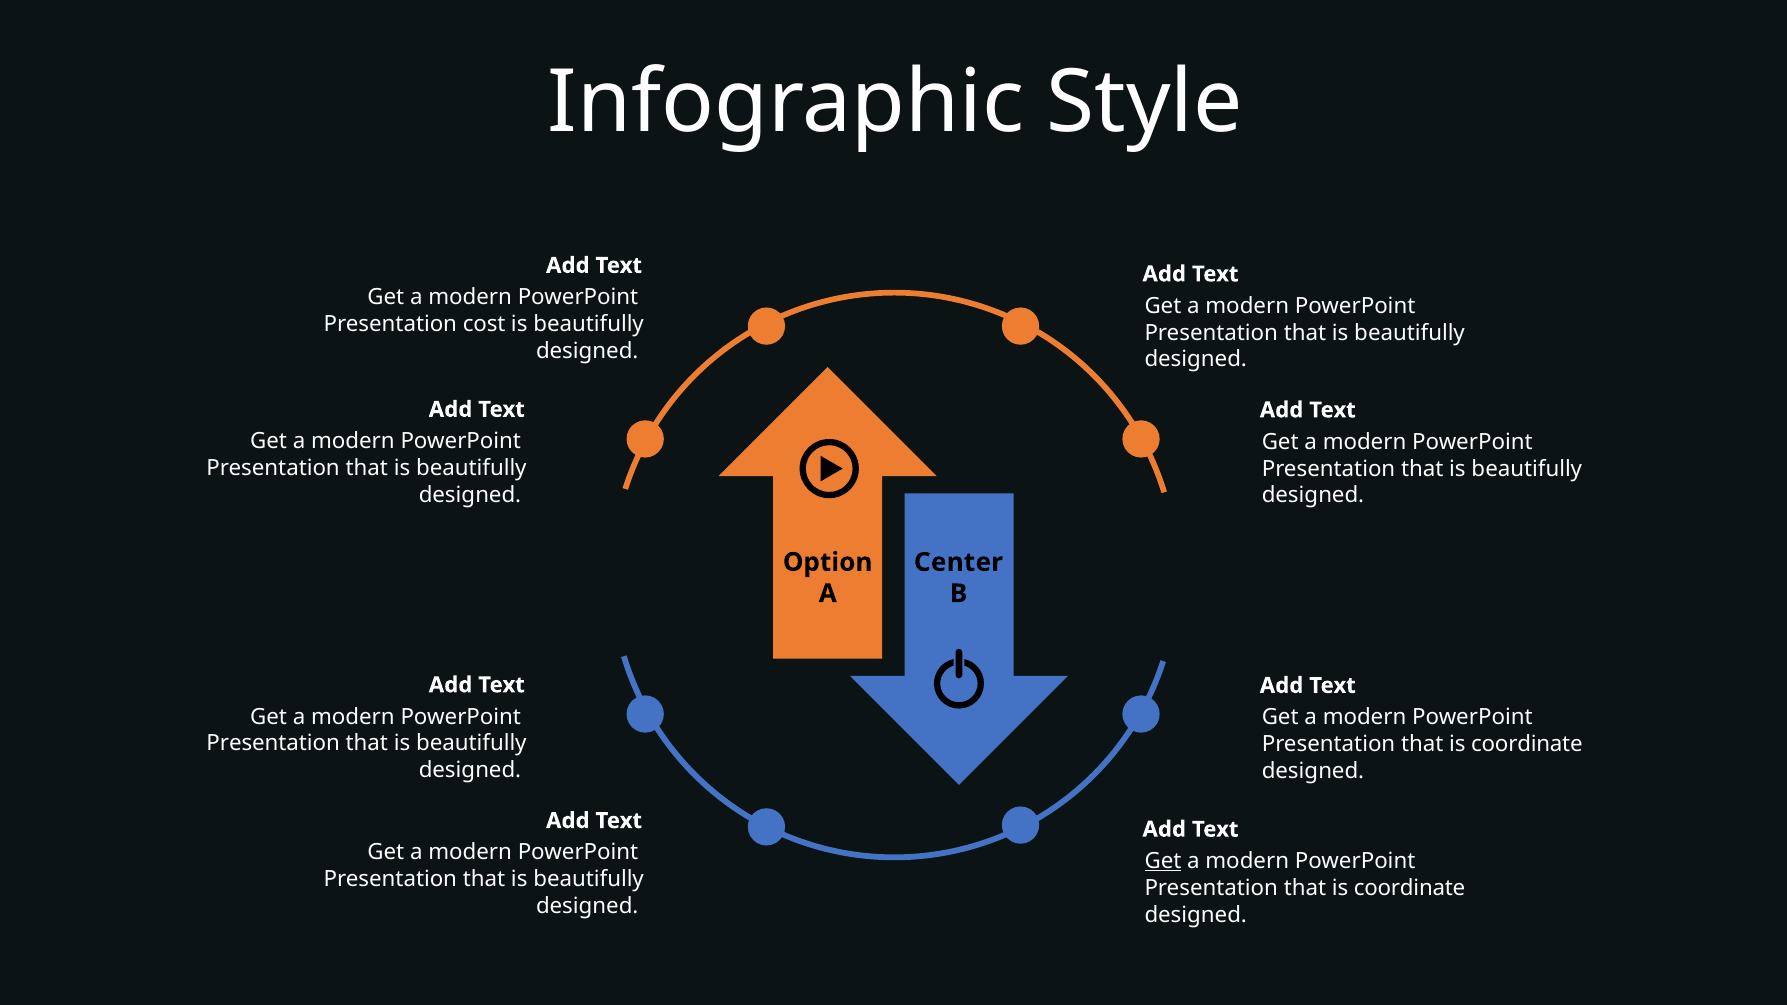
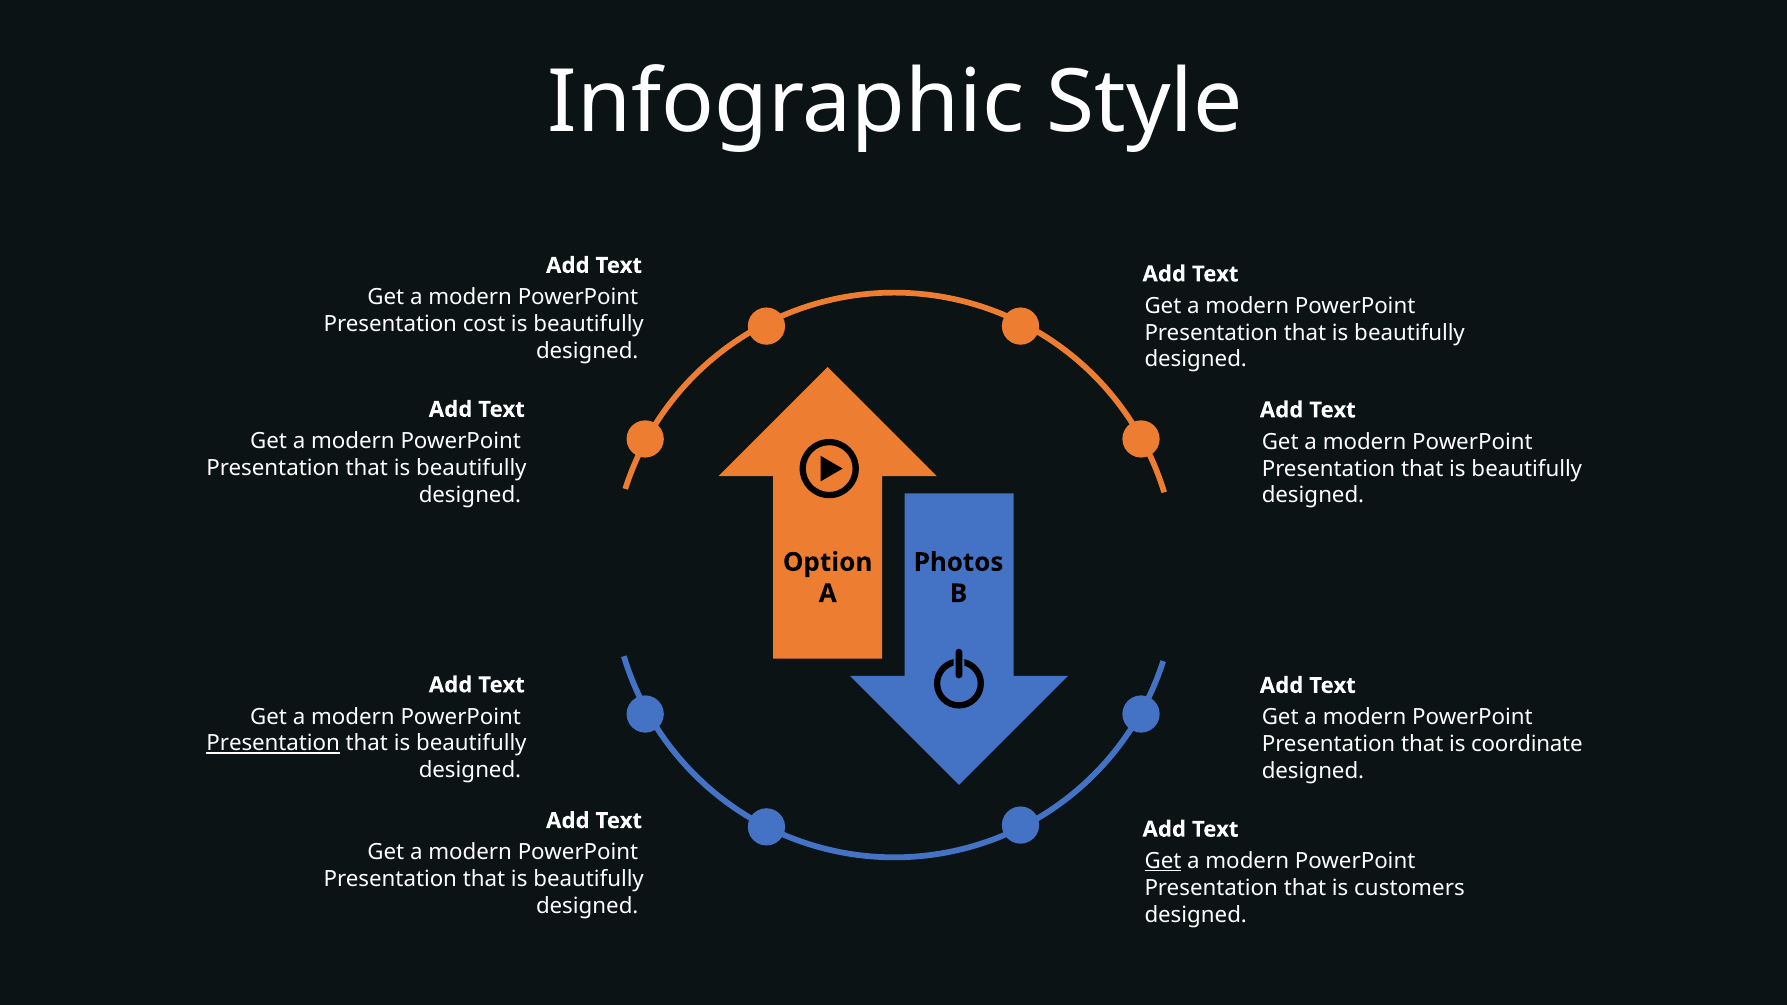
Center: Center -> Photos (959, 562)
Presentation underline: none -> present (273, 744)
coordinate: coordinate -> customers (1409, 888)
